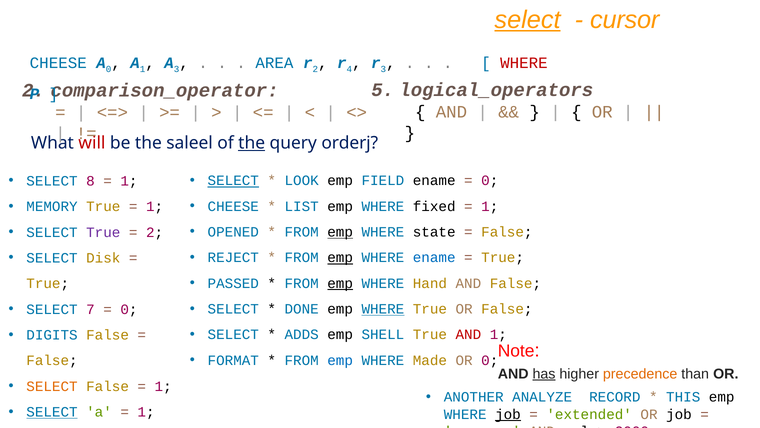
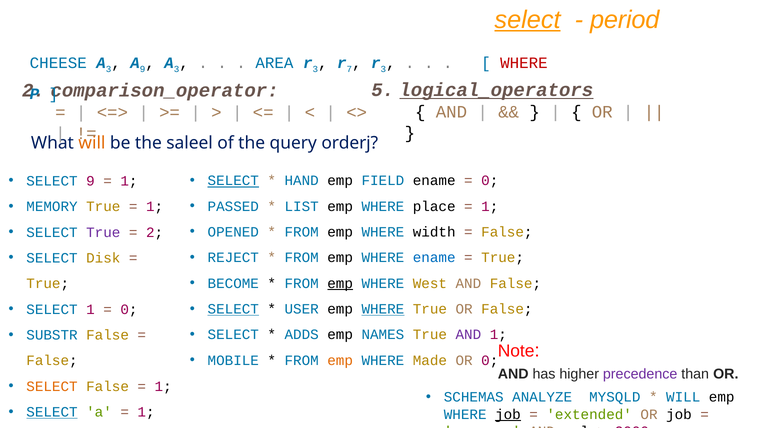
cursor: cursor -> period (625, 20)
0: 0 -> 3 (109, 69)
A 1: 1 -> 9 (143, 69)
2: 2 -> 3 (315, 69)
4: 4 -> 7 (349, 69)
logical_operators underline: none -> present (496, 90)
will colour: red -> orange (92, 143)
the underline: present -> none (252, 143)
LOOK: LOOK -> HAND (302, 180)
SELECT 8: 8 -> 9 (90, 181)
CHEESE: CHEESE -> PASSED (233, 206)
fixed: fixed -> place (434, 206)
emp underline: present -> none (340, 232)
state: state -> width (434, 232)
emp underline: present -> none (340, 257)
PASSED: PASSED -> BECOME (233, 283)
Hand: Hand -> West (430, 283)
SELECT underline: none -> present (233, 309)
DONE: DONE -> USER (302, 309)
SELECT 7: 7 -> 1 (90, 309)
SHELL: SHELL -> NAMES (383, 334)
AND colour: red -> purple (468, 334)
DIGITS: DIGITS -> SUBSTR (52, 335)
FORMAT: FORMAT -> MOBILE (233, 360)
emp colour: blue -> orange (340, 360)
has underline: present -> none (544, 373)
precedence colour: orange -> purple (640, 373)
ANOTHER: ANOTHER -> SCHEMAS (474, 397)
RECORD: RECORD -> MYSQLD (615, 397)
THIS: THIS -> WILL (683, 397)
